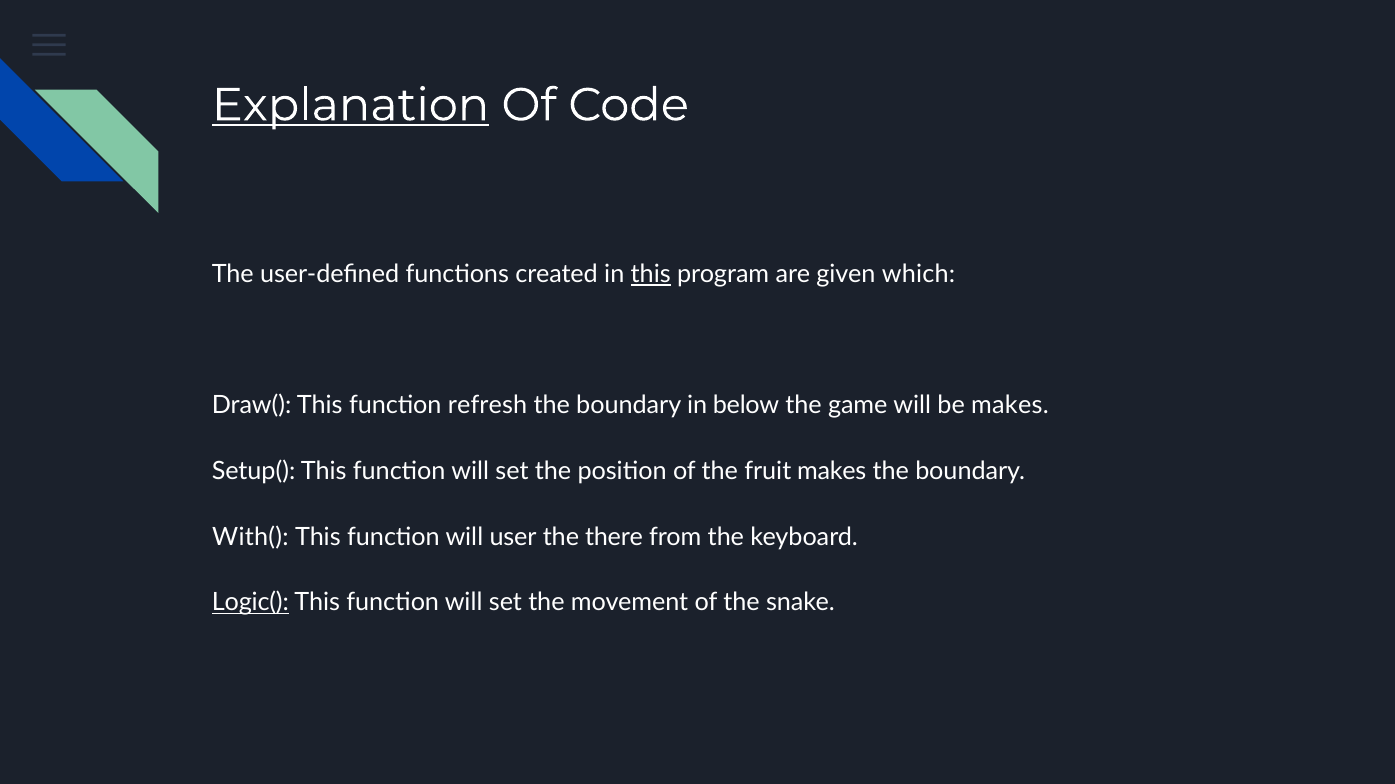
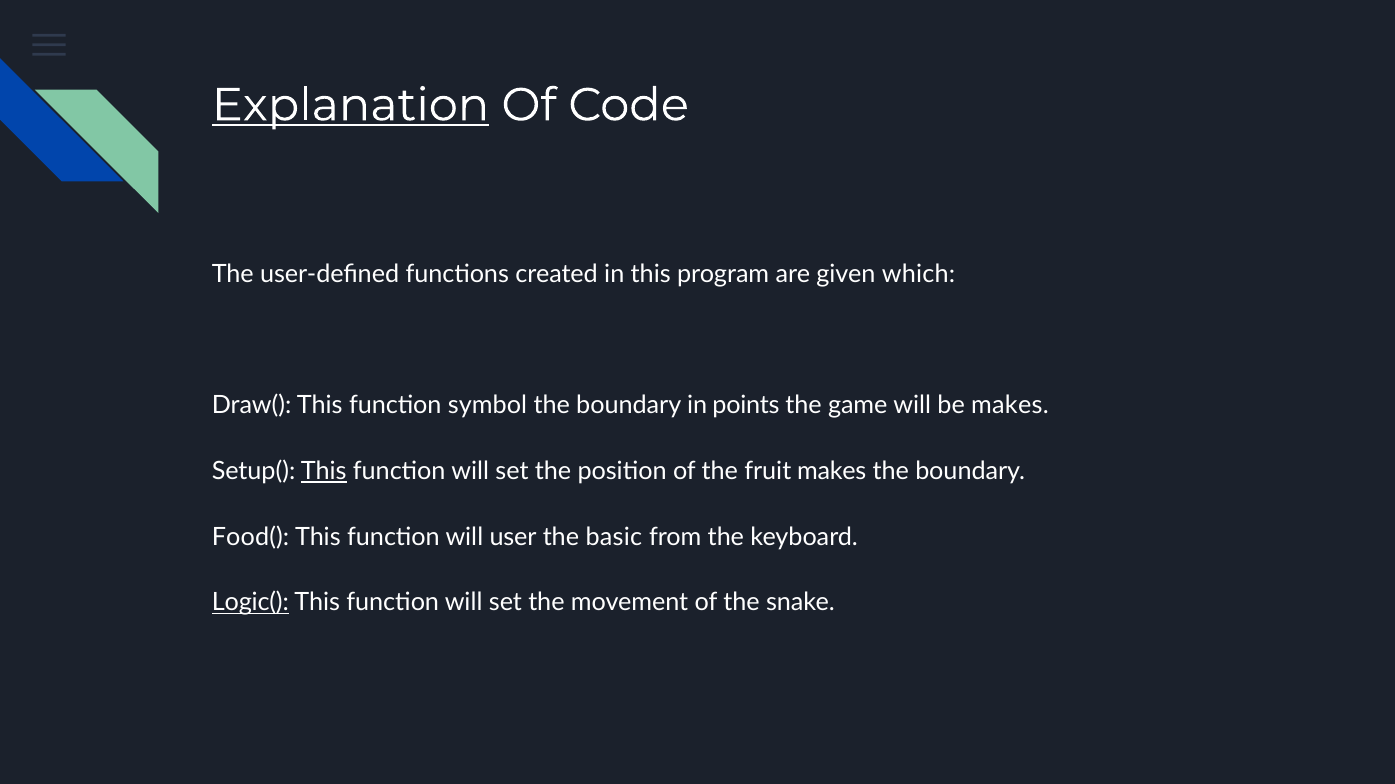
this underline: present -> none (651, 274)
refresh: refresh -> symbol (488, 406)
below: below -> points (746, 406)
This underline: none -> present (324, 472)
With(: With( -> Food( (251, 537)
there: there -> basic (614, 537)
